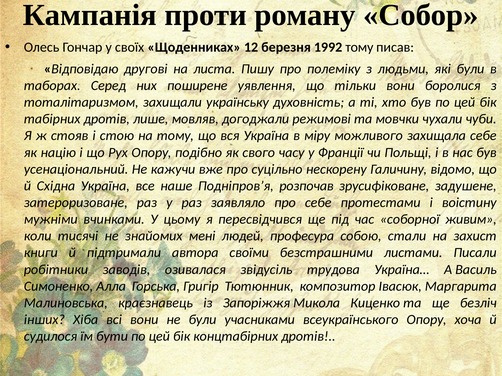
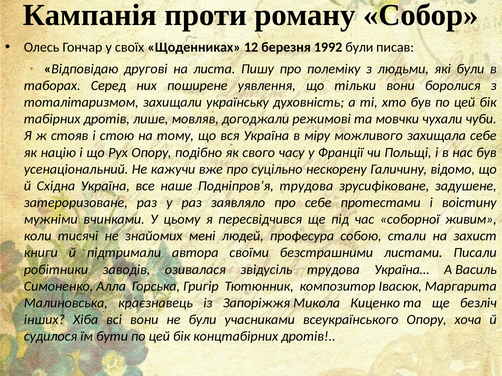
1992 тому: тому -> були (359, 47)
Подніпров’я розпочав: розпочав -> трудова (306, 186)
